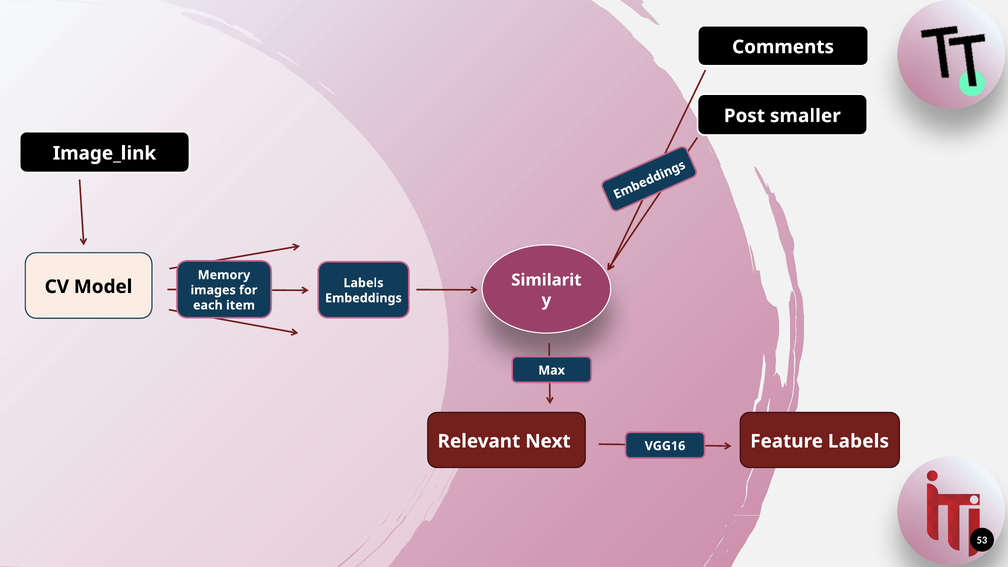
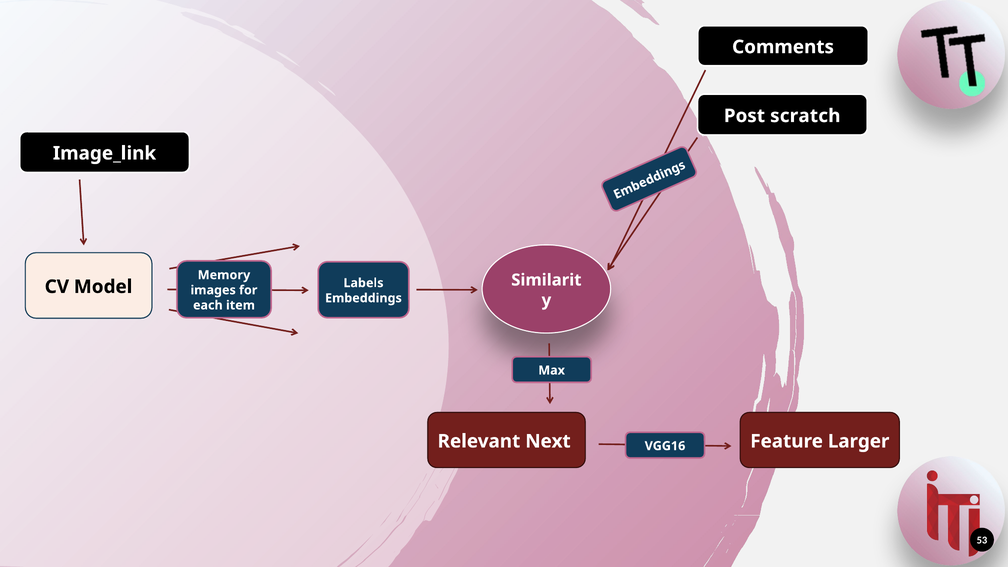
smaller: smaller -> scratch (805, 116)
Feature Labels: Labels -> Larger (859, 441)
